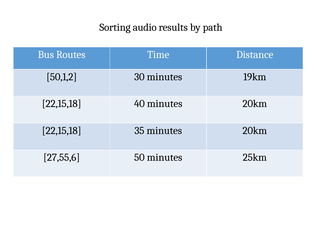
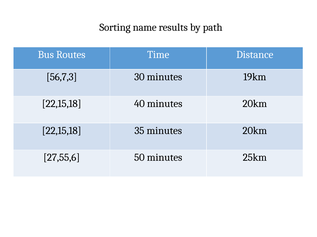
audio: audio -> name (145, 28)
50,1,2: 50,1,2 -> 56,7,3 (62, 77)
